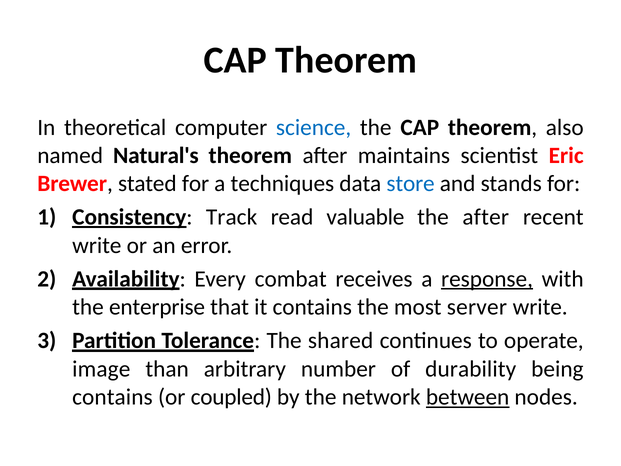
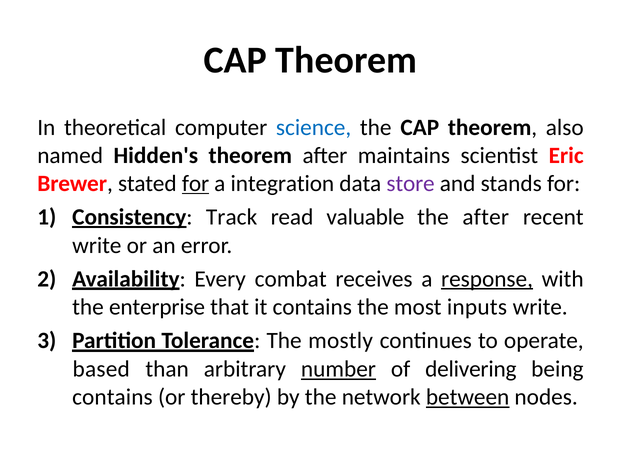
Natural's: Natural's -> Hidden's (156, 155)
for underline: none -> present (196, 183)
techniques: techniques -> integration (282, 183)
store colour: blue -> purple (411, 183)
server: server -> inputs (477, 307)
shared: shared -> mostly (341, 341)
image: image -> based (101, 369)
number underline: none -> present (338, 369)
durability: durability -> delivering (471, 369)
coupled: coupled -> thereby (231, 397)
